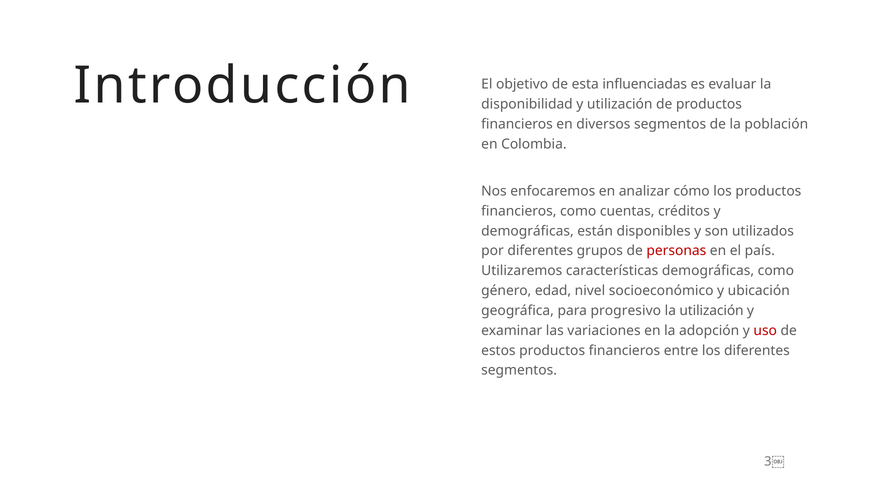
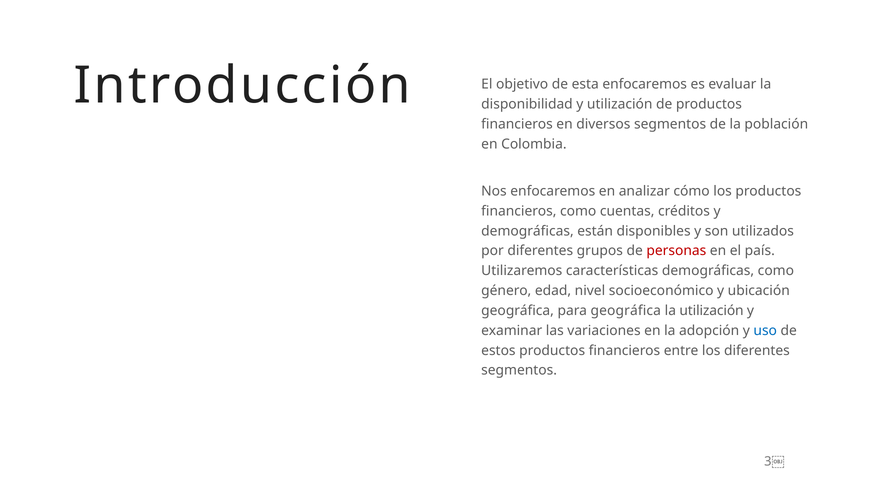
esta influenciadas: influenciadas -> enfocaremos (645, 84)
para progresivo: progresivo -> geográfica (626, 311)
uso colour: red -> blue (765, 330)
